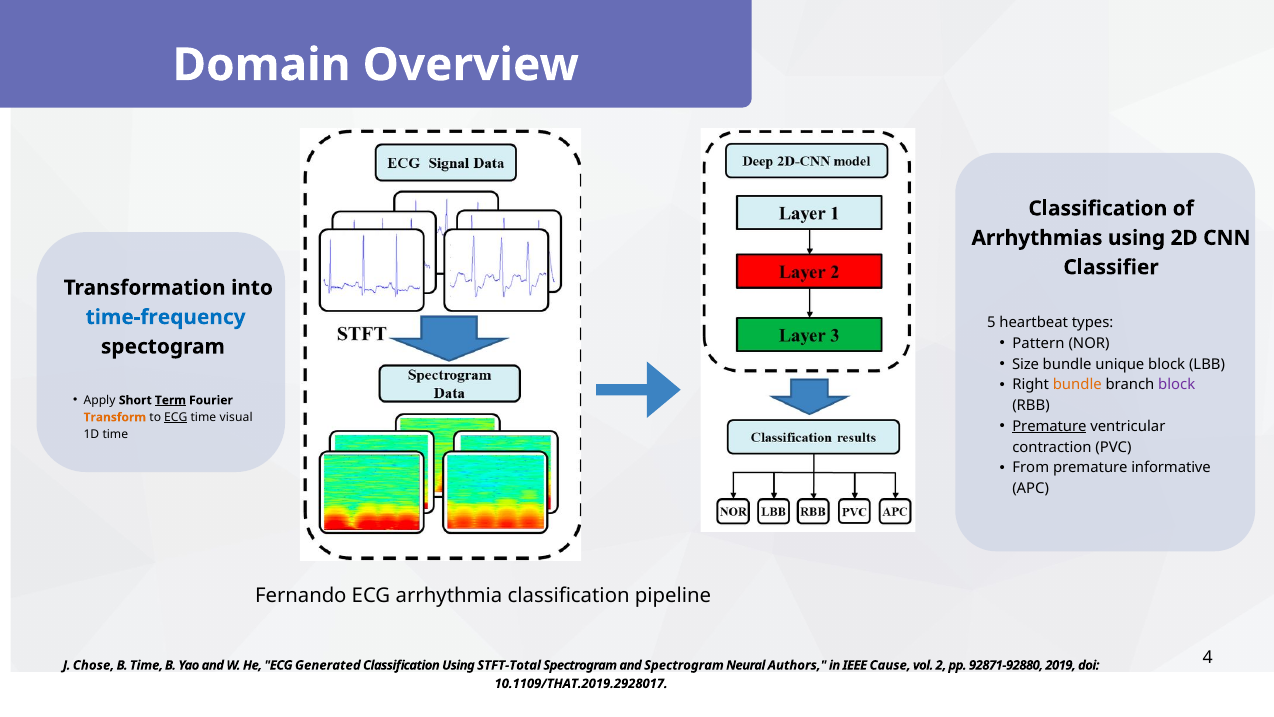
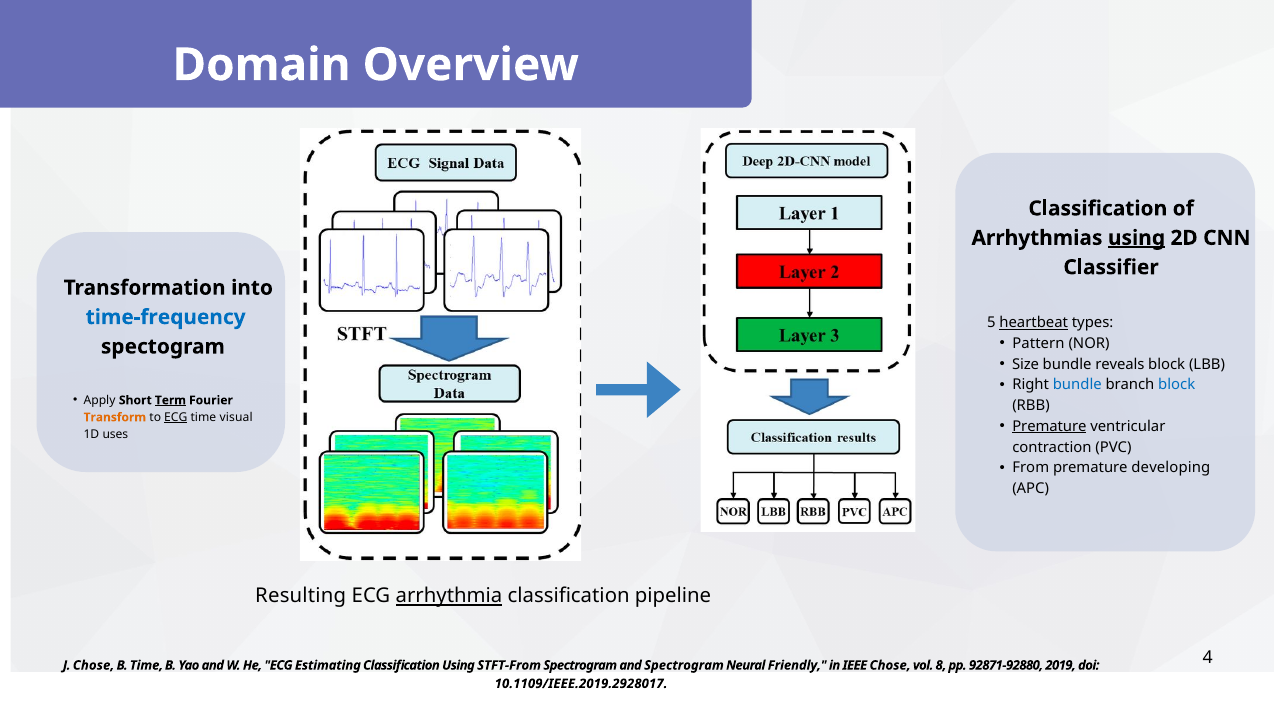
using underline: none -> present (1136, 238)
heartbeat underline: none -> present (1034, 323)
unique: unique -> reveals (1120, 364)
bundle colour: orange -> blue (1077, 385)
block colour: purple -> blue (1177, 385)
1D time: time -> uses (115, 434)
informative: informative -> developing (1171, 468)
Fernando: Fernando -> Resulting (301, 596)
arrhythmia underline: none -> present (449, 596)
Generated: Generated -> Estimating (328, 665)
STFT-Total: STFT-Total -> STFT-From (509, 665)
Authors: Authors -> Friendly (797, 665)
IEEE Cause: Cause -> Chose (890, 665)
2: 2 -> 8 (941, 665)
10.1109/THAT.2019.2928017: 10.1109/THAT.2019.2928017 -> 10.1109/IEEE.2019.2928017 (581, 683)
